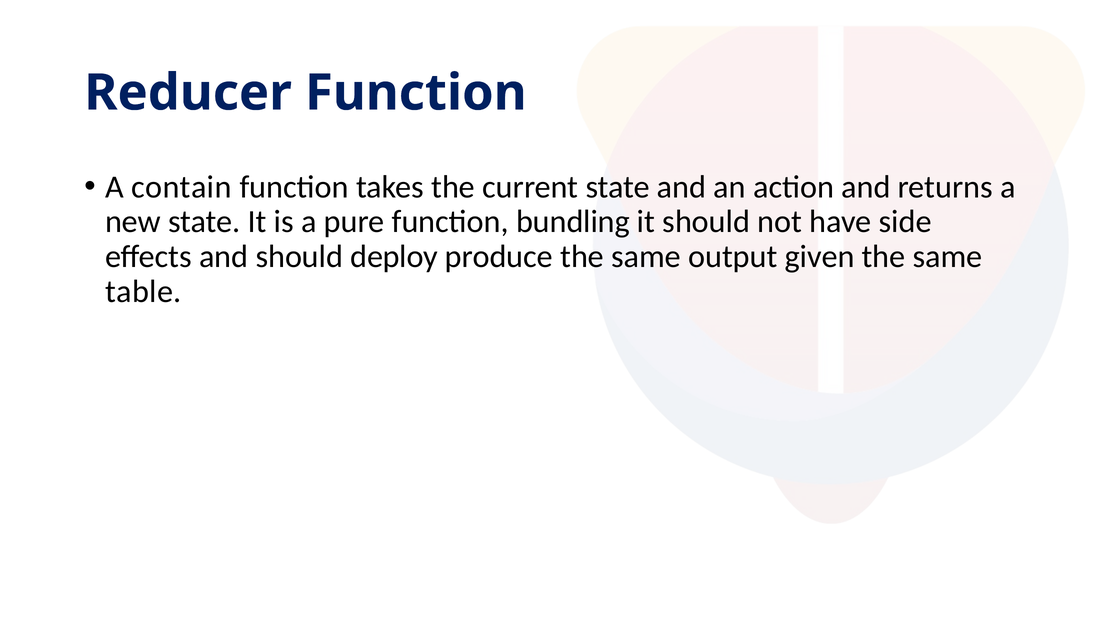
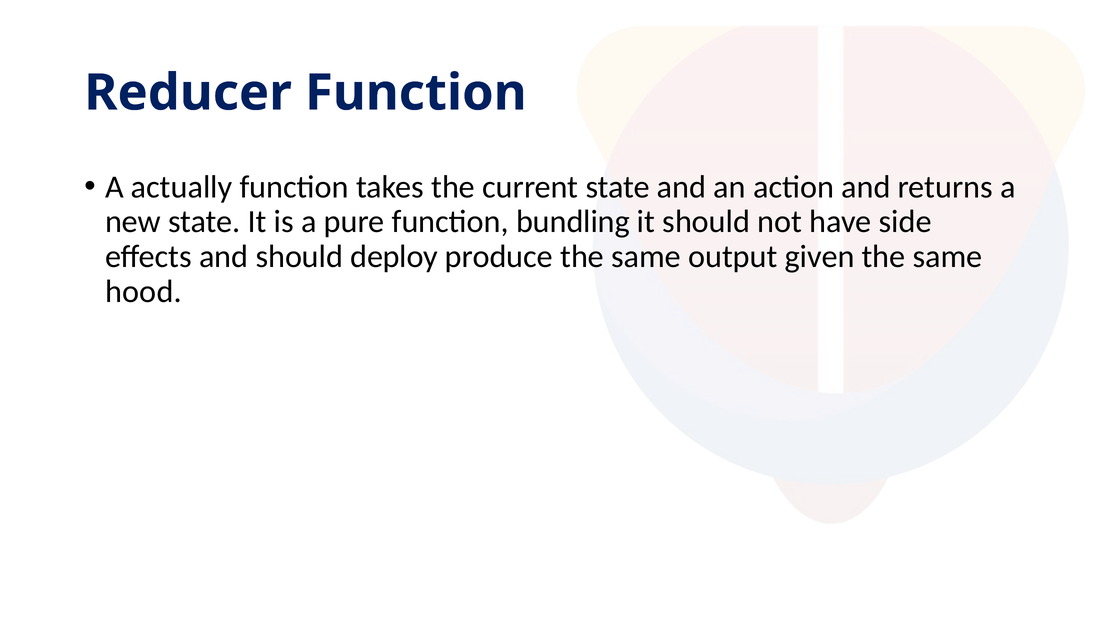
contain: contain -> actually (182, 187)
table: table -> hood (143, 292)
